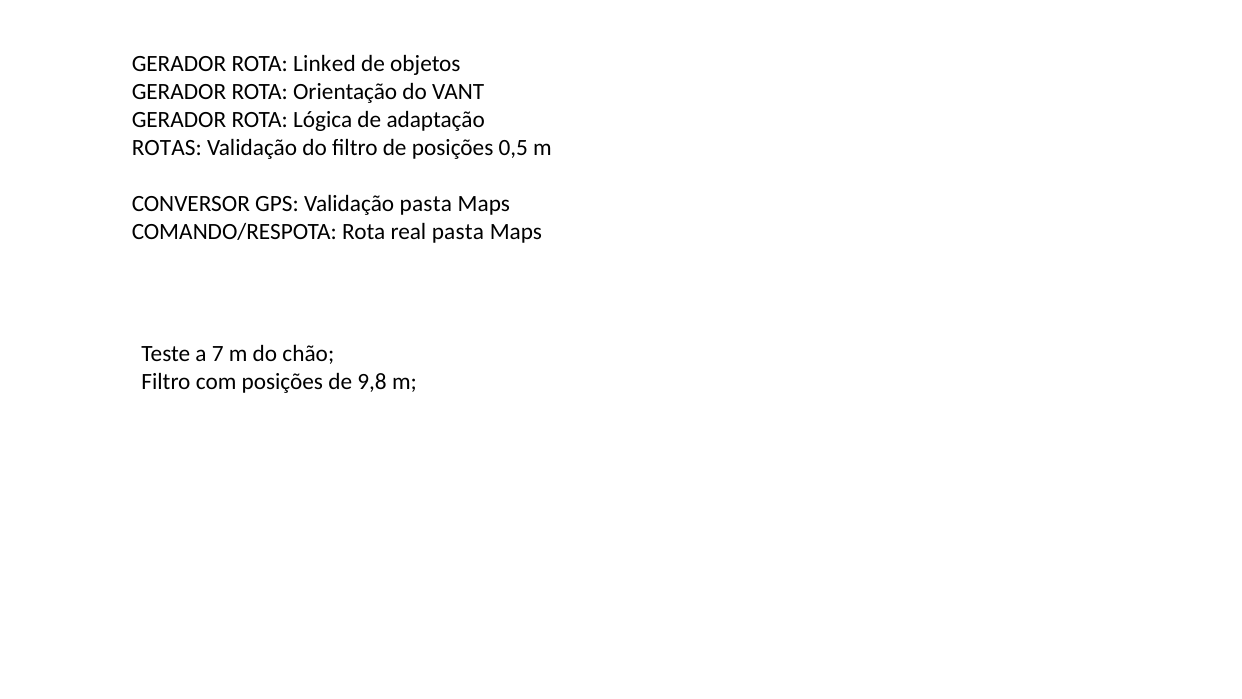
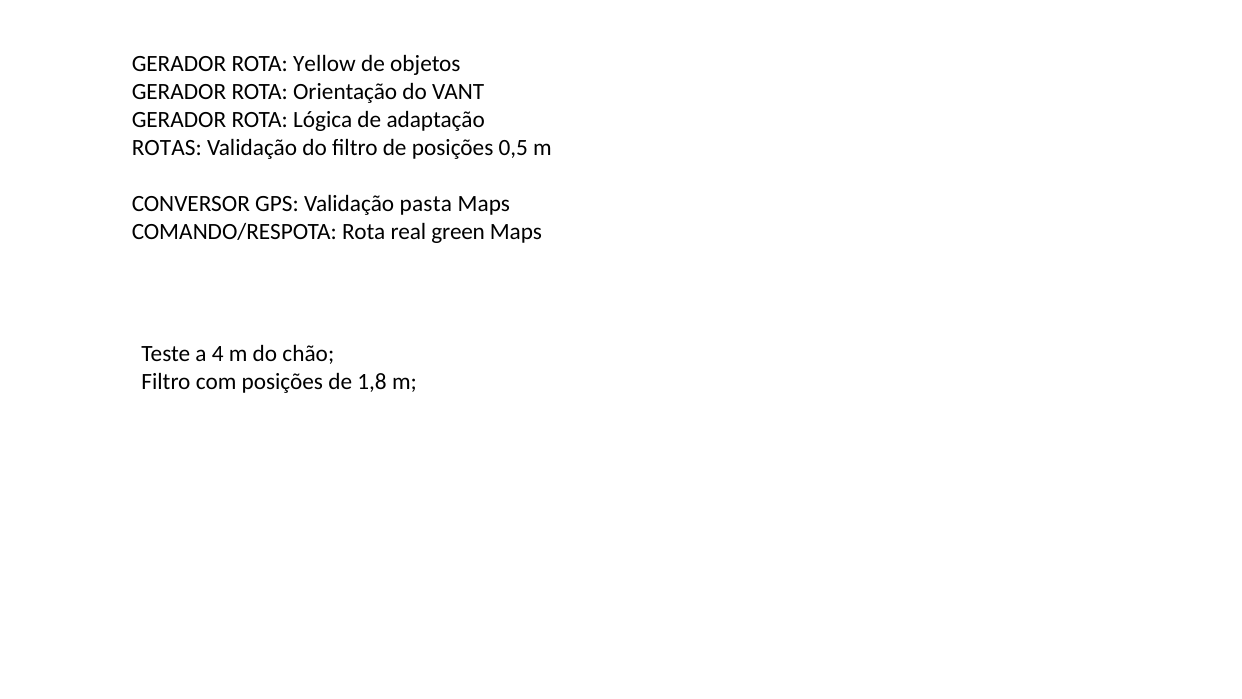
Linked: Linked -> Yellow (324, 64)
real pasta: pasta -> green (458, 232)
7: 7 -> 4 (218, 354)
9,8: 9,8 -> 1,8 (372, 382)
